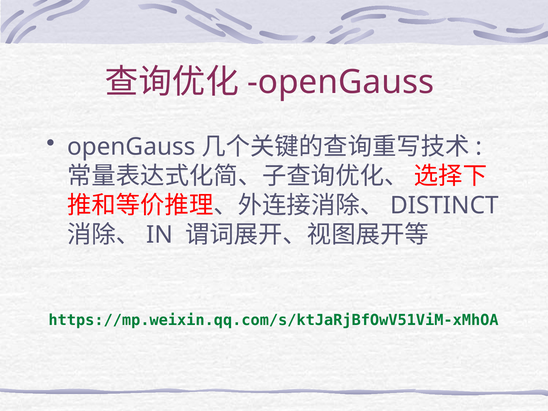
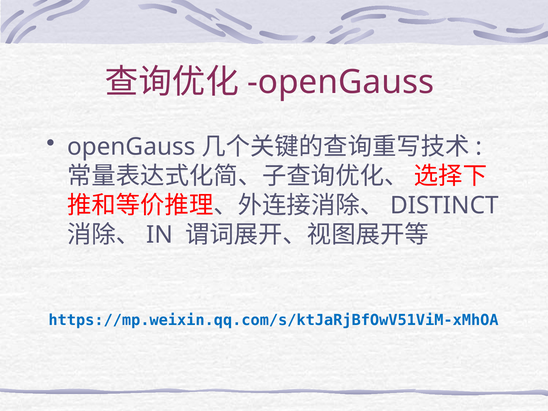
https://mp.weixin.qq.com/s/ktJaRjBfOwV51ViM-xMhOA colour: green -> blue (274, 320)
